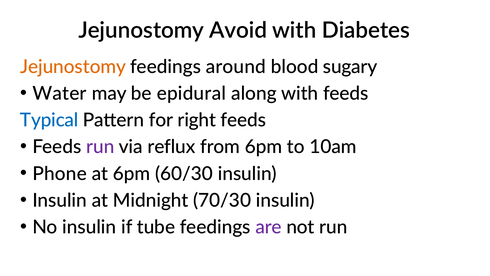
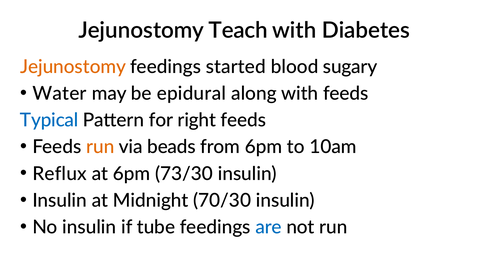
Avoid: Avoid -> Teach (238, 30)
around: around -> started (236, 67)
run colour: purple -> orange (100, 147)
reflux: reflux -> beads (171, 147)
Phone: Phone -> Reflux (60, 173)
60/30: 60/30 -> 73/30 (184, 173)
are colour: purple -> blue (269, 227)
